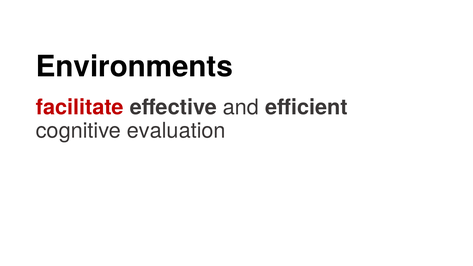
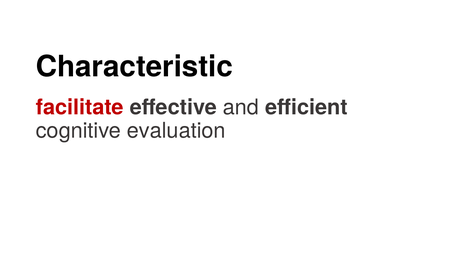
Environments: Environments -> Characteristic (134, 67)
